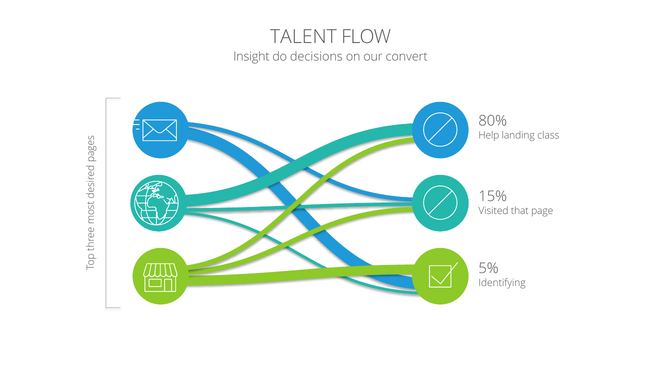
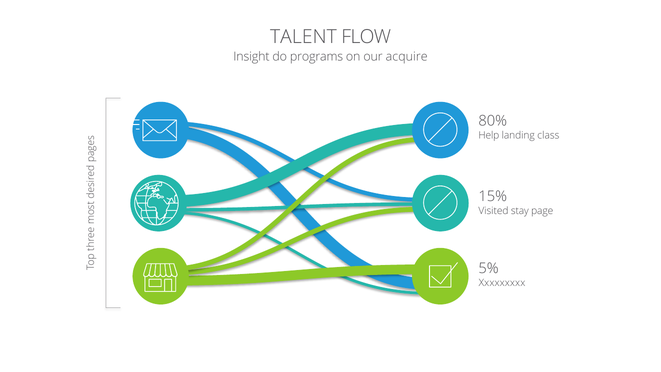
decisions: decisions -> programs (317, 57)
convert: convert -> acquire (407, 57)
that: that -> stay (520, 211)
Identifying: Identifying -> Xxxxxxxxx (502, 283)
